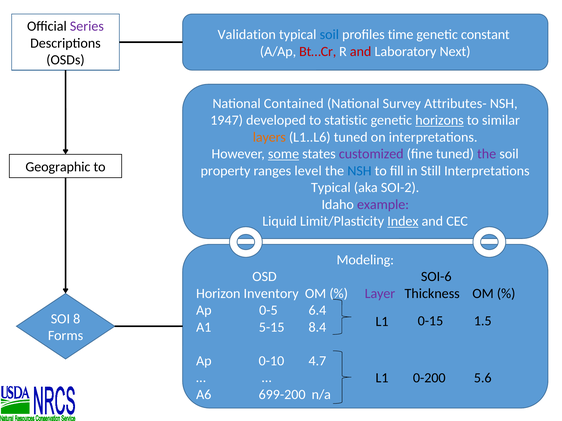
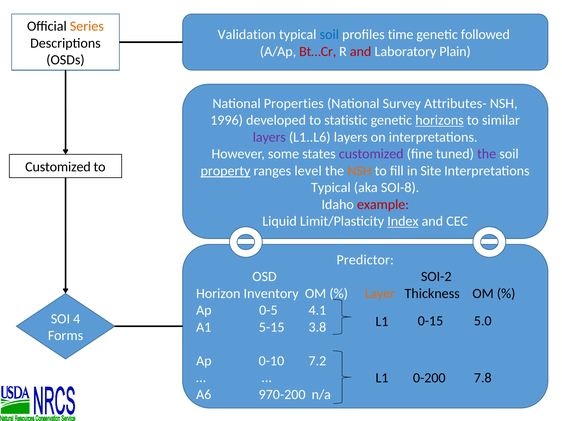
Series colour: purple -> orange (87, 26)
constant: constant -> followed (485, 35)
Next: Next -> Plain (455, 52)
Contained: Contained -> Properties (294, 104)
1947: 1947 -> 1996 (227, 120)
layers colour: orange -> purple (269, 137)
L1..L6 tuned: tuned -> layers (351, 137)
some underline: present -> none (284, 154)
Geographic: Geographic -> Customized (58, 167)
property underline: none -> present (226, 171)
NSH colour: blue -> orange (359, 171)
Still: Still -> Site (431, 171)
SOI-2: SOI-2 -> SOI-8 (400, 188)
example colour: purple -> red (383, 205)
Modeling: Modeling -> Predictor (365, 260)
SOI-6: SOI-6 -> SOI-2 (436, 277)
Layer colour: purple -> orange (380, 294)
6.4: 6.4 -> 4.1 (317, 311)
8: 8 -> 4 (77, 319)
1.5: 1.5 -> 5.0 (483, 321)
8.4: 8.4 -> 3.8 (317, 328)
4.7: 4.7 -> 7.2 (317, 361)
5.6: 5.6 -> 7.8 (483, 378)
699-200: 699-200 -> 970-200 (282, 395)
